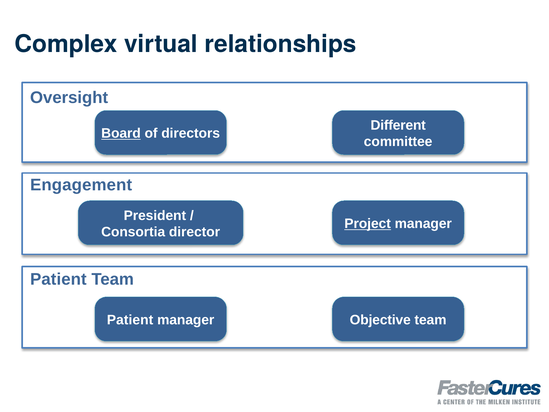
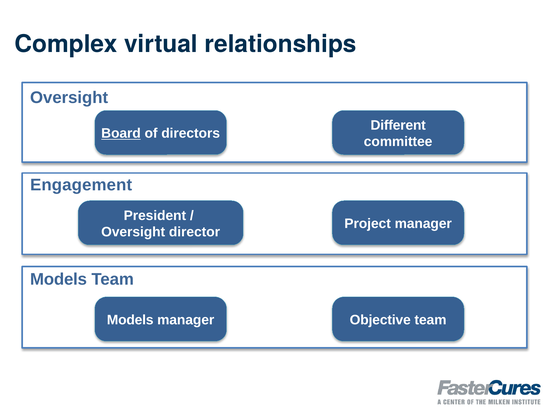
Project underline: present -> none (368, 224)
Consortia: Consortia -> Oversight (133, 232)
Patient: Patient -> Models (59, 279)
Patient: Patient -> Models (130, 320)
